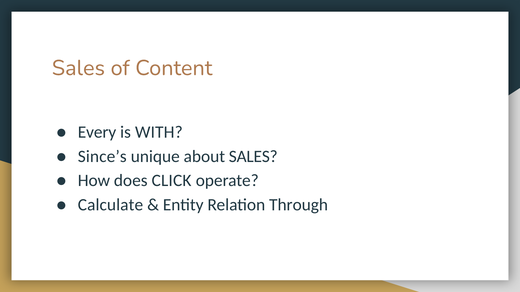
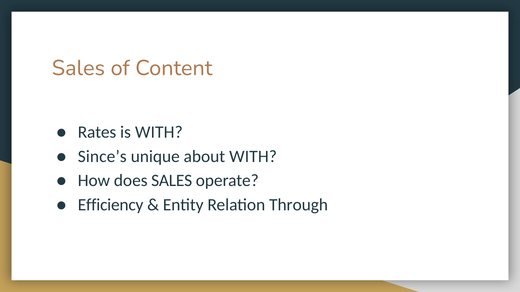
Every: Every -> Rates (97, 132)
about SALES: SALES -> WITH (253, 157)
does CLICK: CLICK -> SALES (172, 181)
Calculate: Calculate -> Efficiency (111, 205)
